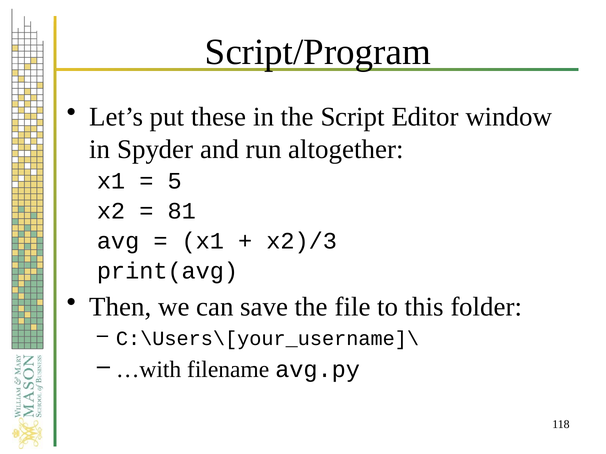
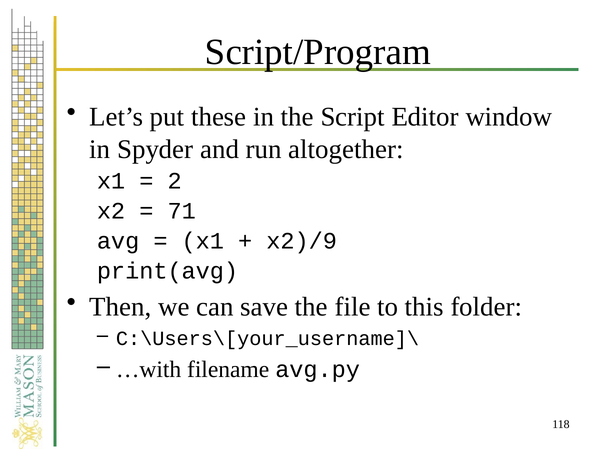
5: 5 -> 2 (175, 181)
81: 81 -> 71 (182, 211)
x2)/3: x2)/3 -> x2)/9 (302, 241)
